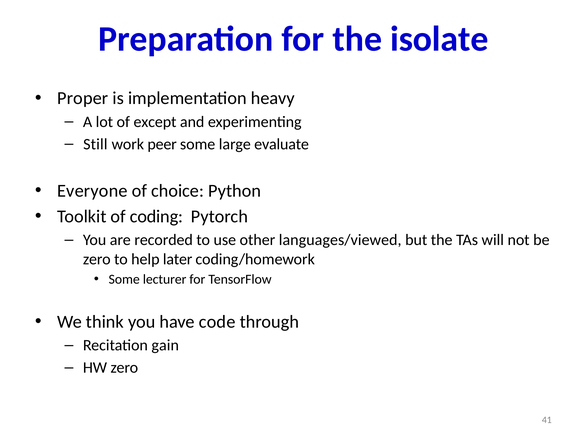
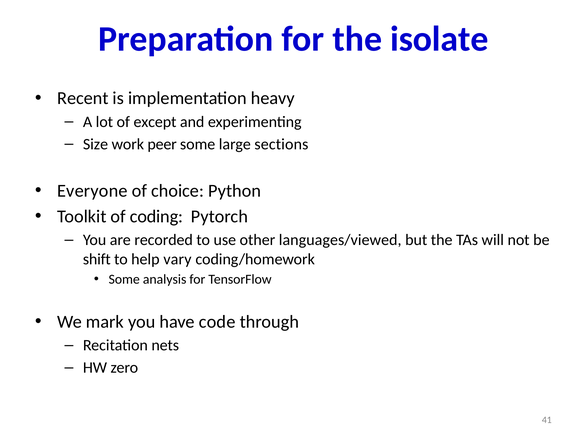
Proper: Proper -> Recent (83, 98)
Still: Still -> Size (95, 144)
evaluate: evaluate -> sections (281, 144)
zero: zero -> shift (97, 259)
later: later -> vary (177, 259)
lecturer: lecturer -> analysis (165, 280)
think: think -> mark (105, 322)
gain: gain -> nets (165, 346)
